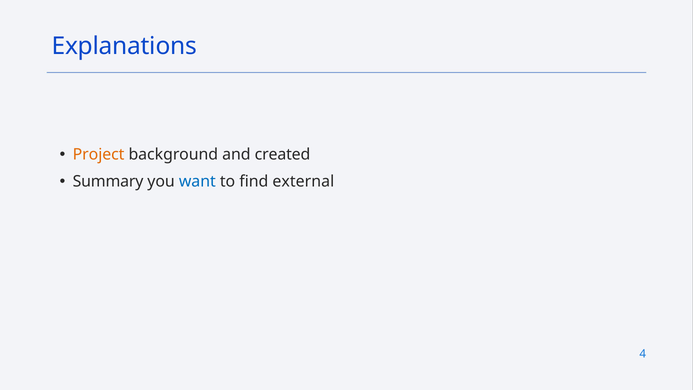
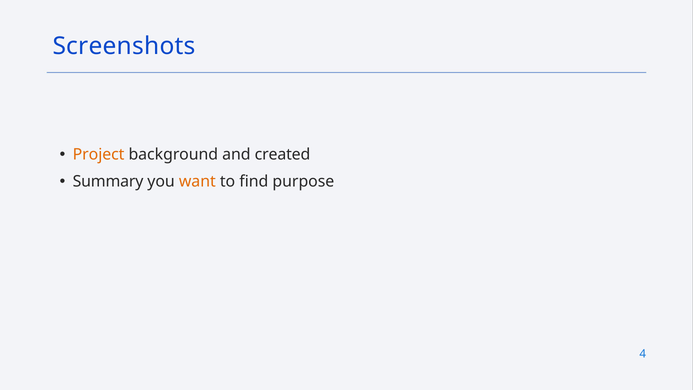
Explanations: Explanations -> Screenshots (124, 46)
want colour: blue -> orange (197, 182)
external: external -> purpose (303, 182)
